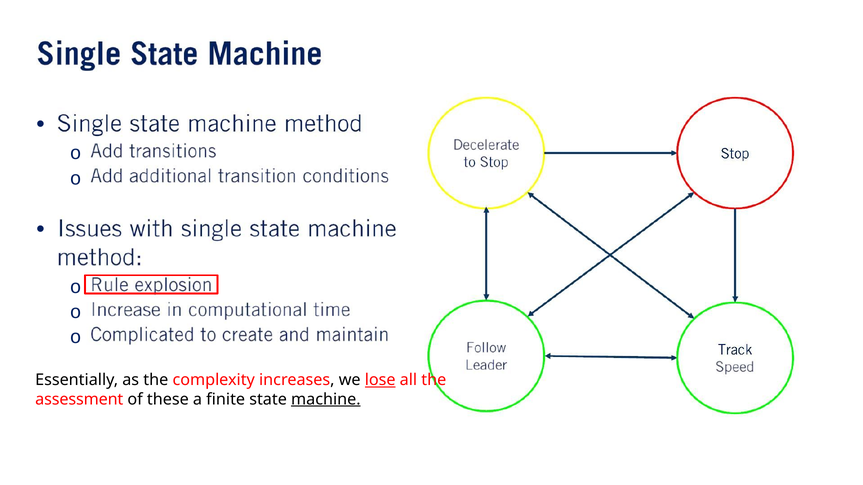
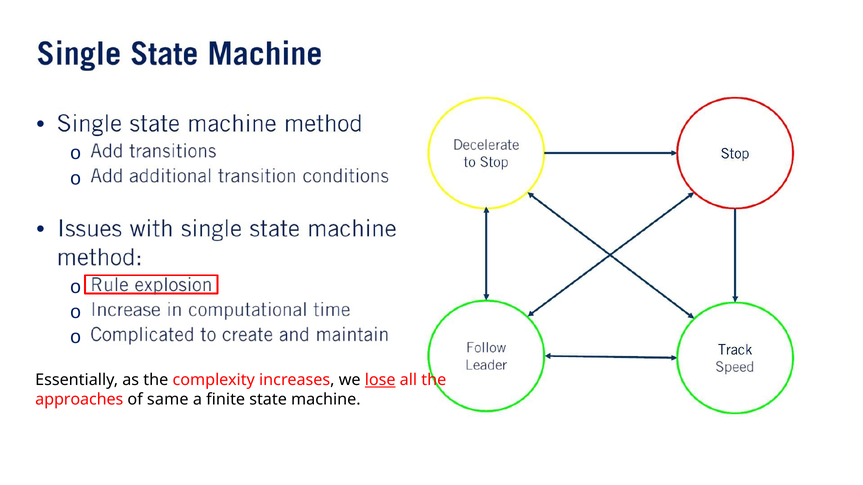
assessment: assessment -> approaches (79, 400)
these: these -> same (168, 400)
machine underline: present -> none (326, 400)
